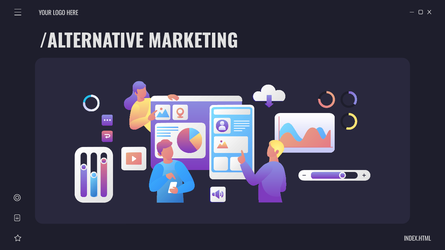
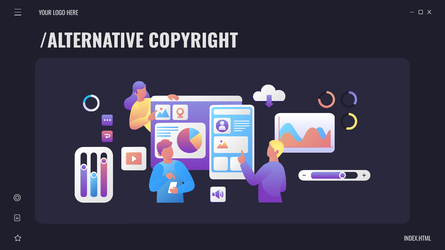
MARKETING: MARKETING -> COPYRIGHT (193, 42)
